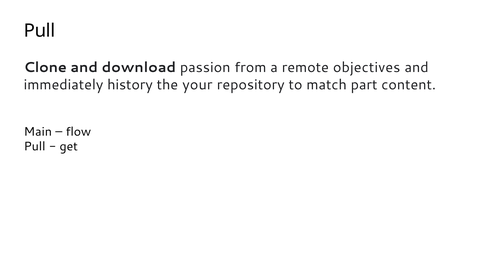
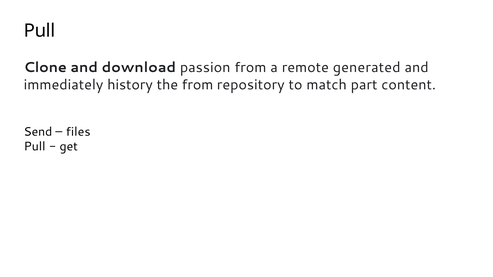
objectives: objectives -> generated (367, 68)
the your: your -> from (198, 85)
Main: Main -> Send (38, 132)
flow: flow -> files (78, 132)
